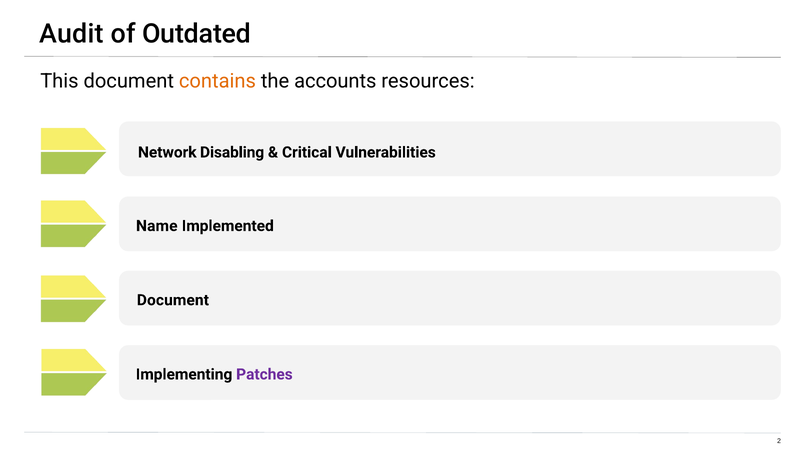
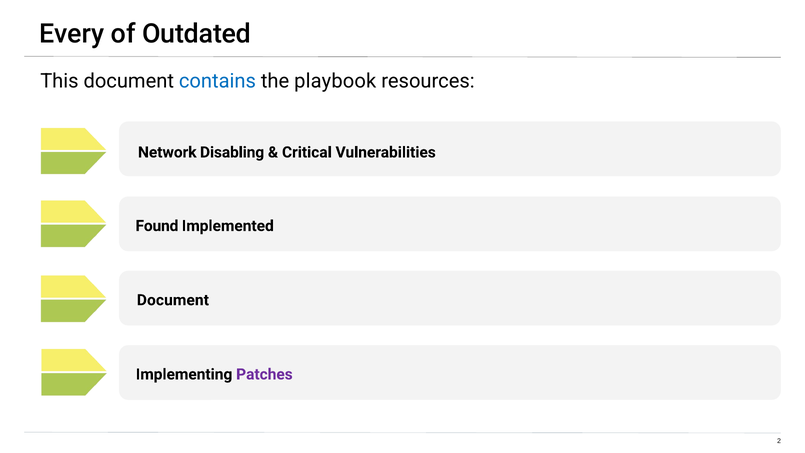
Audit: Audit -> Every (72, 34)
contains colour: orange -> blue (217, 81)
accounts: accounts -> playbook (335, 81)
Name: Name -> Found (157, 226)
